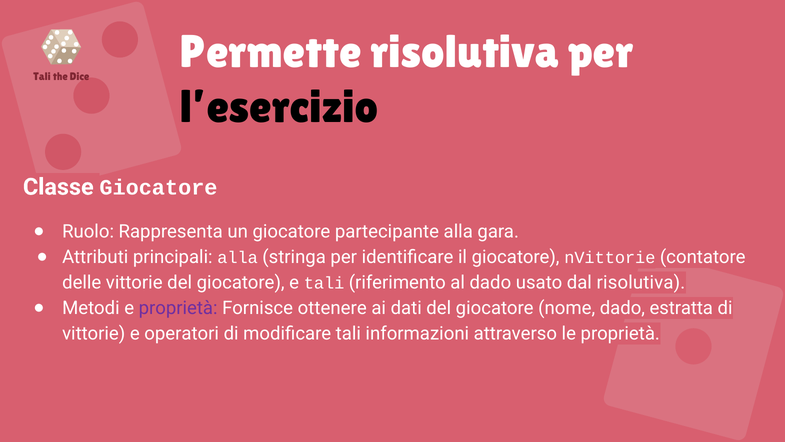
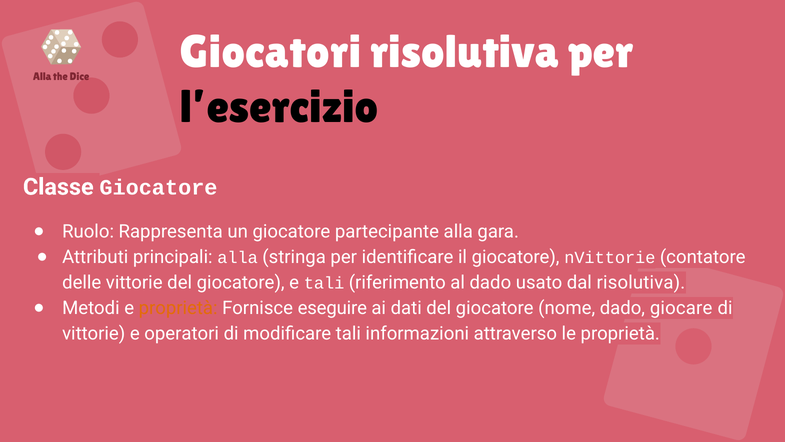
Permette: Permette -> Giocatori (271, 52)
Tali: Tali -> Alla (42, 76)
proprietà colour: purple -> orange (178, 308)
ottenere: ottenere -> eseguire (332, 308)
estratta: estratta -> giocare (681, 308)
